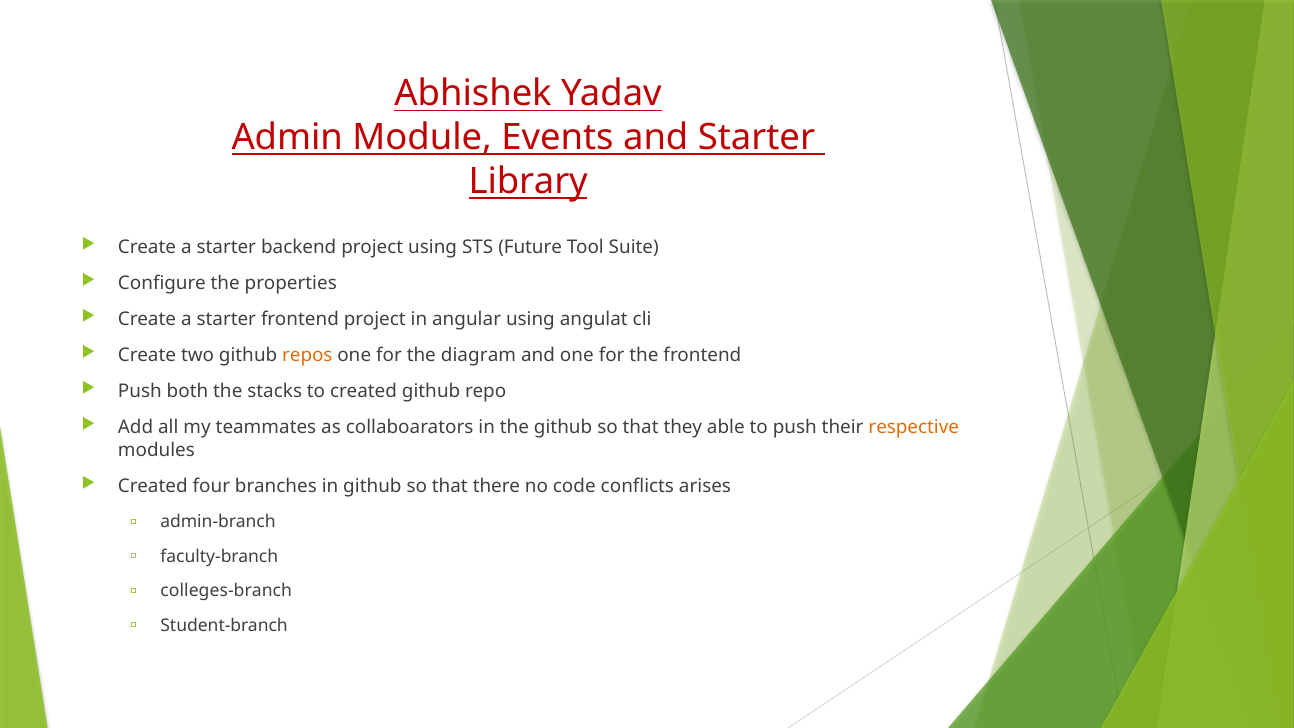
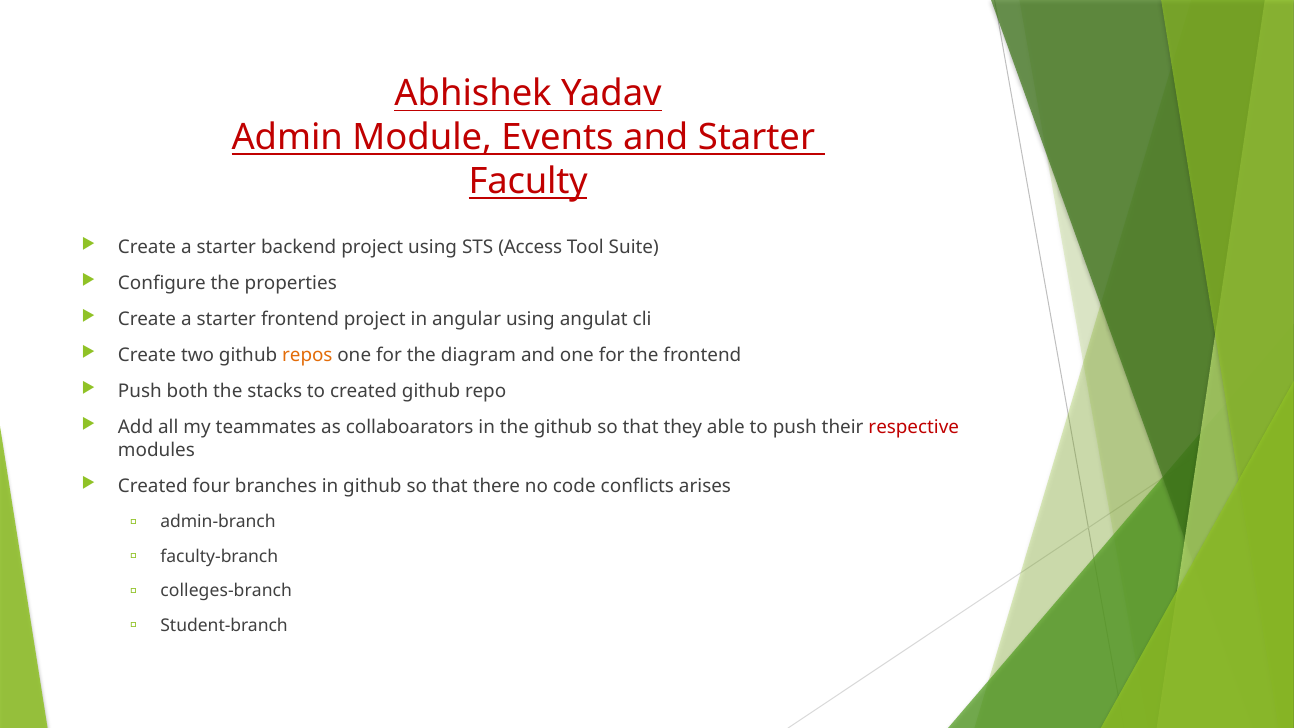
Library: Library -> Faculty (528, 181)
Future: Future -> Access (530, 247)
respective colour: orange -> red (914, 428)
